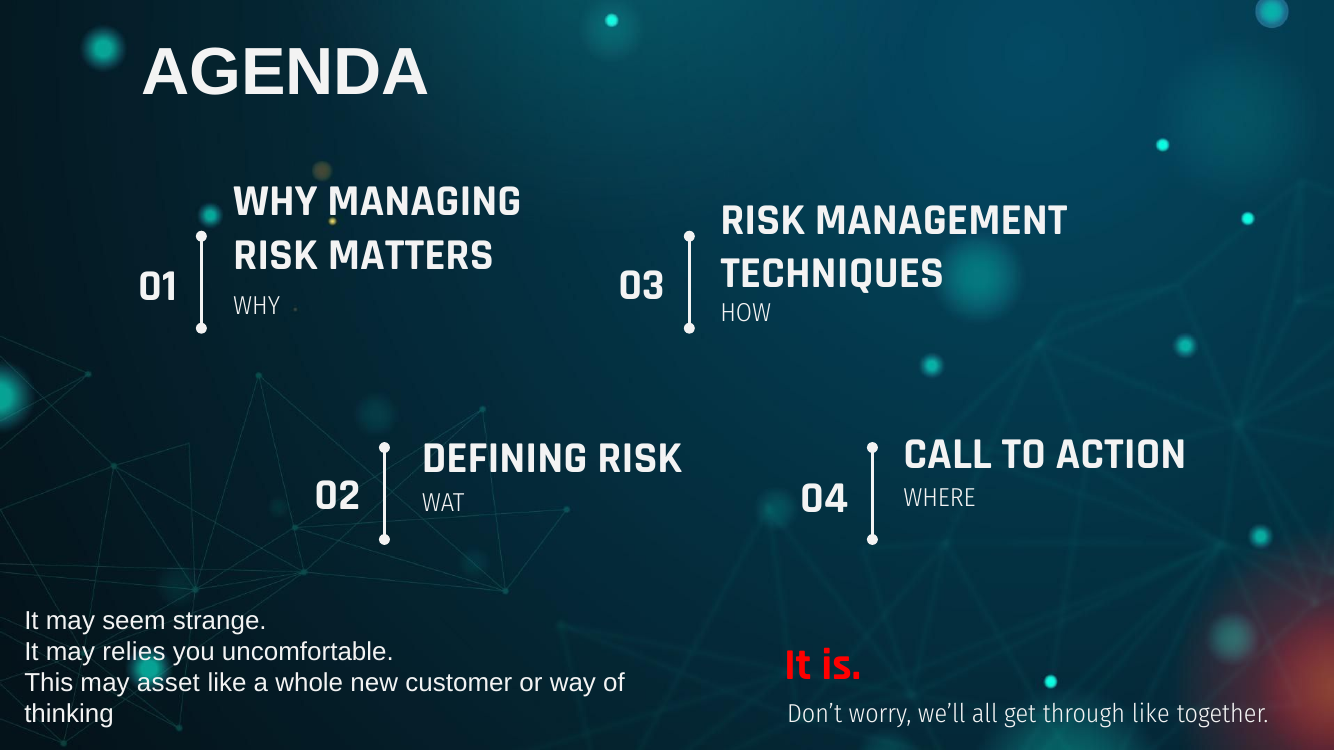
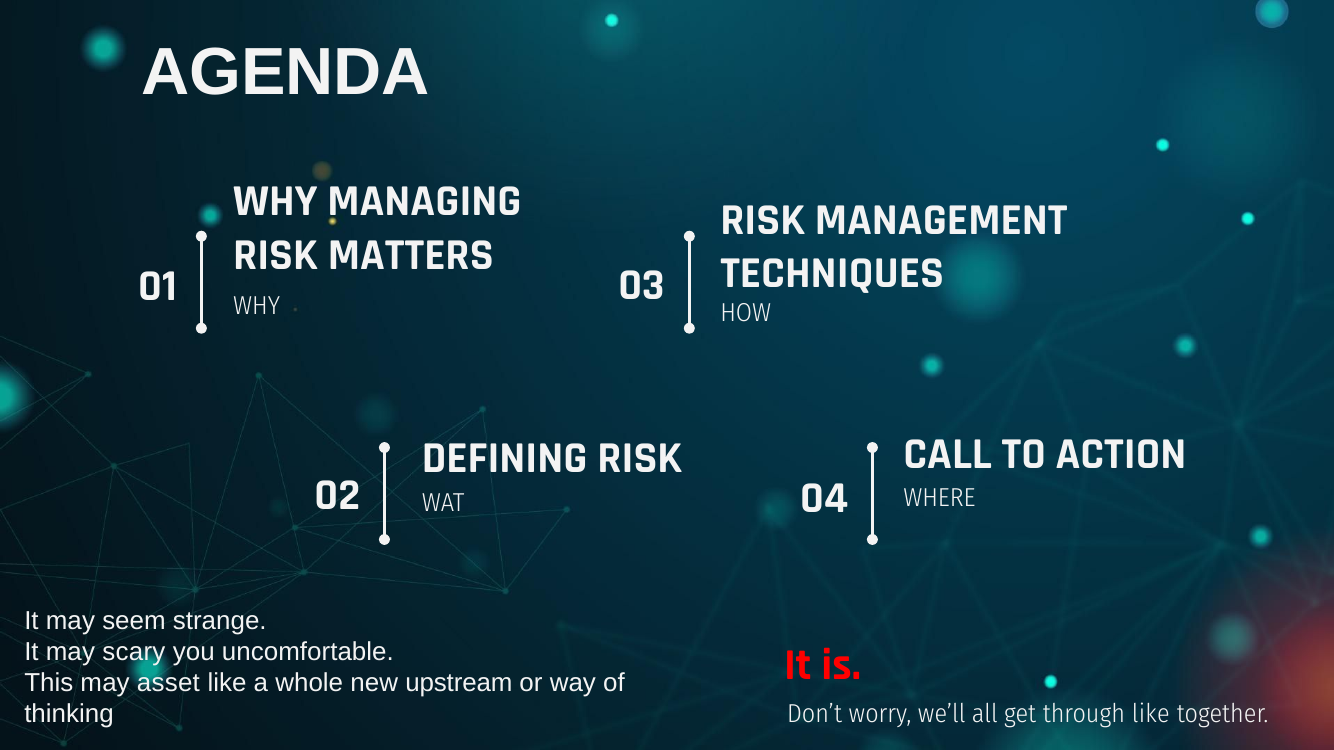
relies: relies -> scary (134, 652)
customer: customer -> upstream (459, 683)
